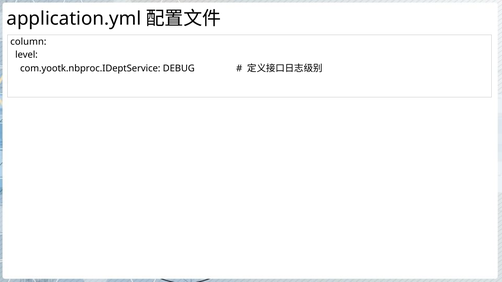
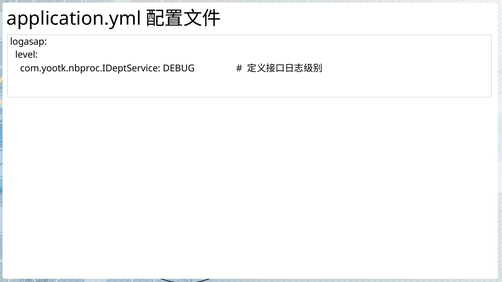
column: column -> logasap (28, 42)
